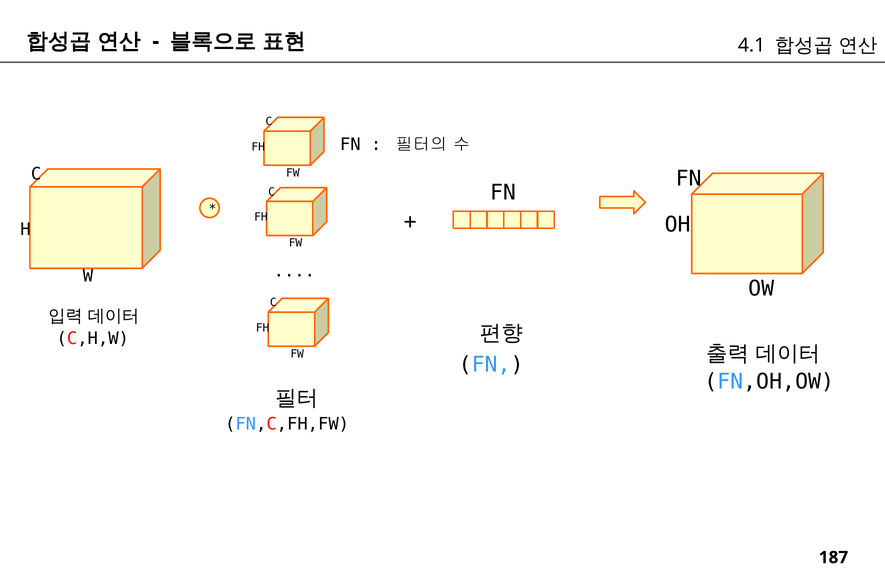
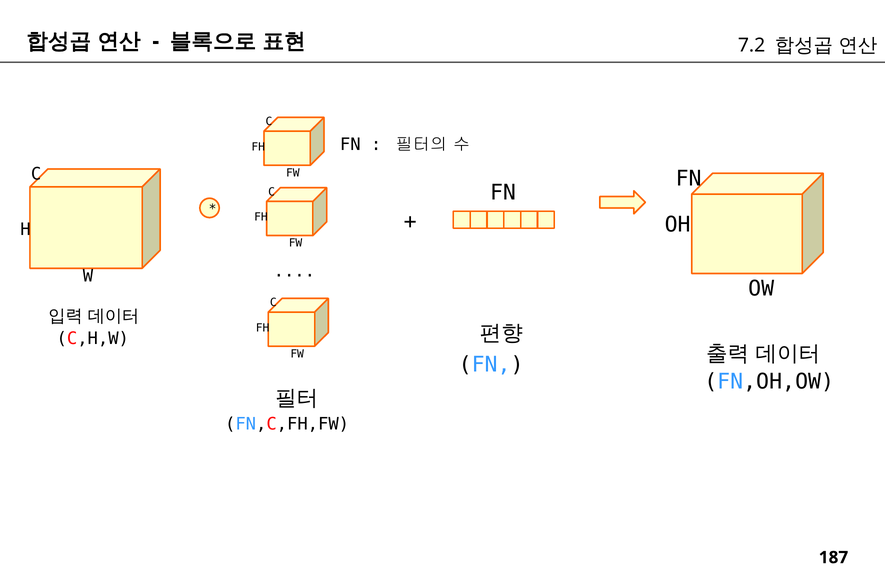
4.1: 4.1 -> 7.2 (752, 45)
